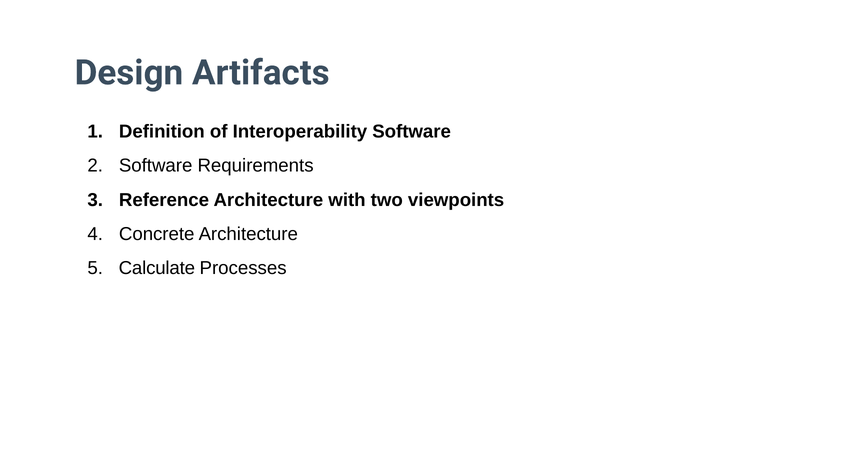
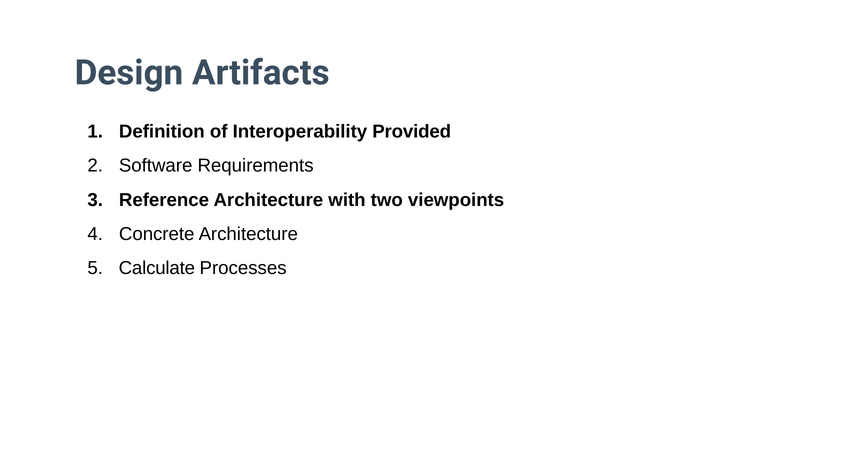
Interoperability Software: Software -> Provided (412, 132)
